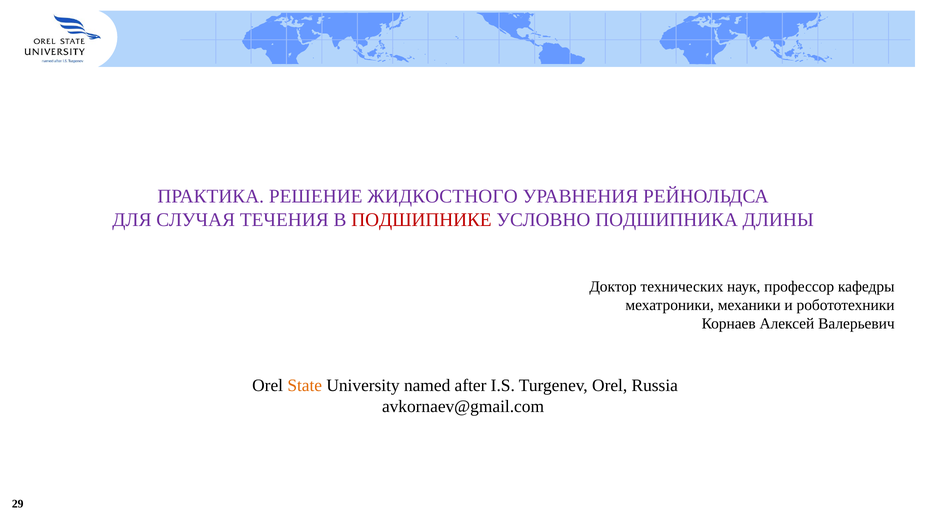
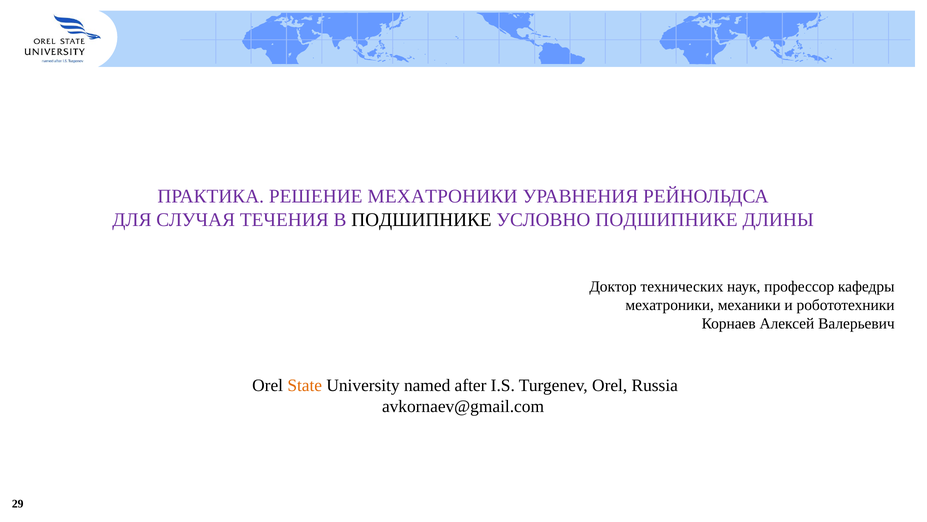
РЕШЕНИЕ ЖИДКОСТНОГО: ЖИДКОСТНОГО -> МЕХАТРОНИКИ (443, 196)
ПОДШИПНИКЕ colour: red -> black (421, 219)
УСЛОВНО ПОДШИПНИКА: ПОДШИПНИКА -> ПОДШИПНИКЕ (666, 219)
